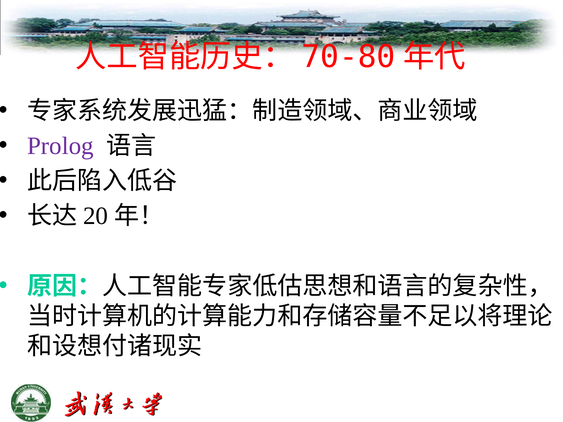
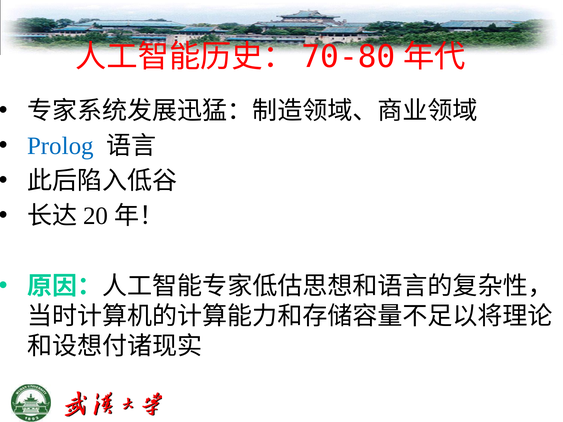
Prolog colour: purple -> blue (60, 146)
